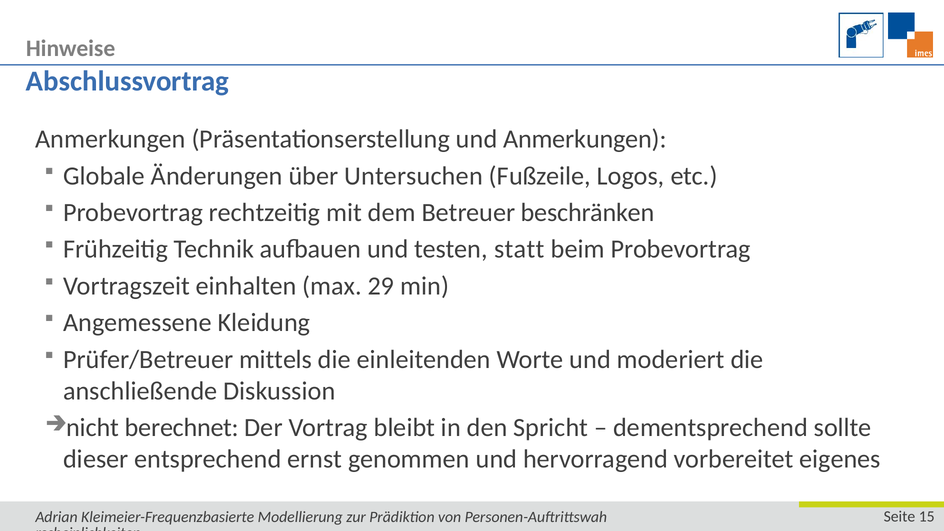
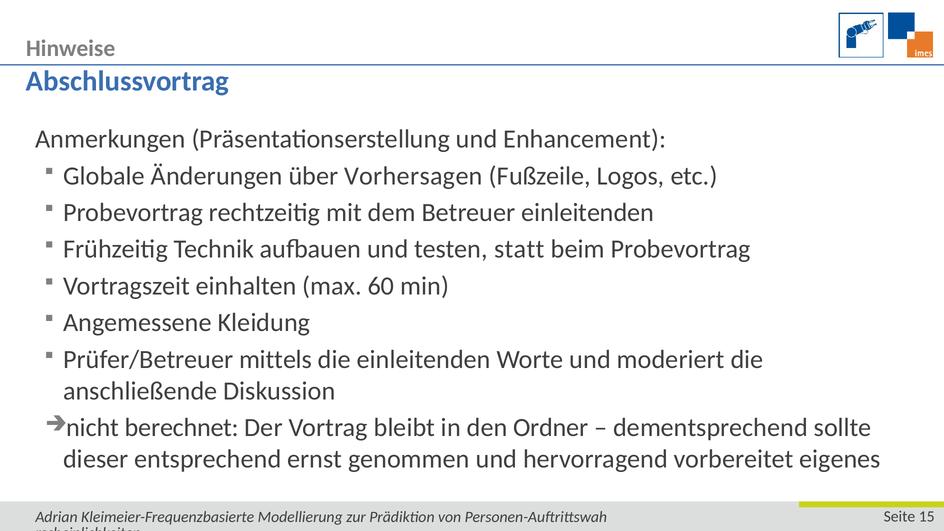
und Anmerkungen: Anmerkungen -> Enhancement (585, 139)
Untersuchen: Untersuchen -> Vorhersagen (413, 176)
Betreuer beschränken: beschränken -> einleitenden (588, 213)
29: 29 -> 60 (381, 286)
Spricht: Spricht -> Ordner (551, 428)
